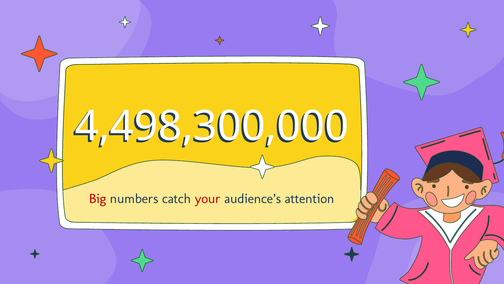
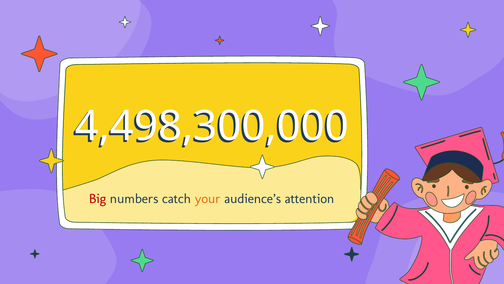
your colour: red -> orange (208, 198)
